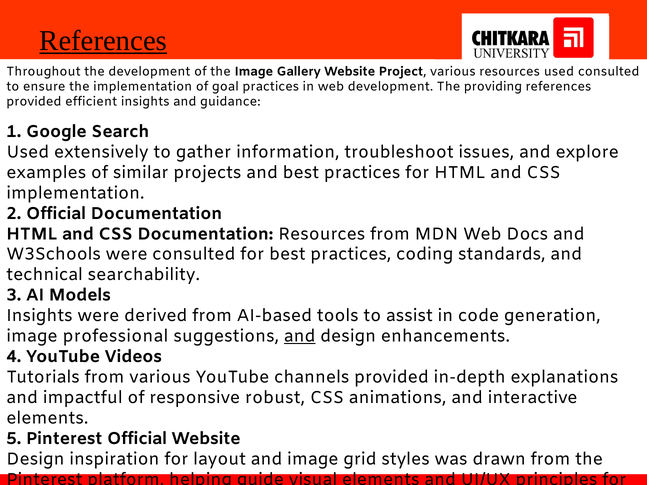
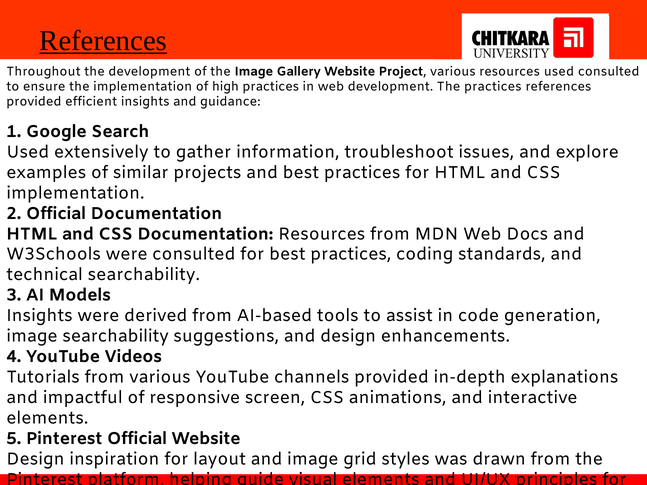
goal: goal -> high (225, 87)
The providing: providing -> practices (493, 87)
image professional: professional -> searchability (116, 336)
and underline: present -> none (300, 336)
robust: robust -> screen (275, 398)
